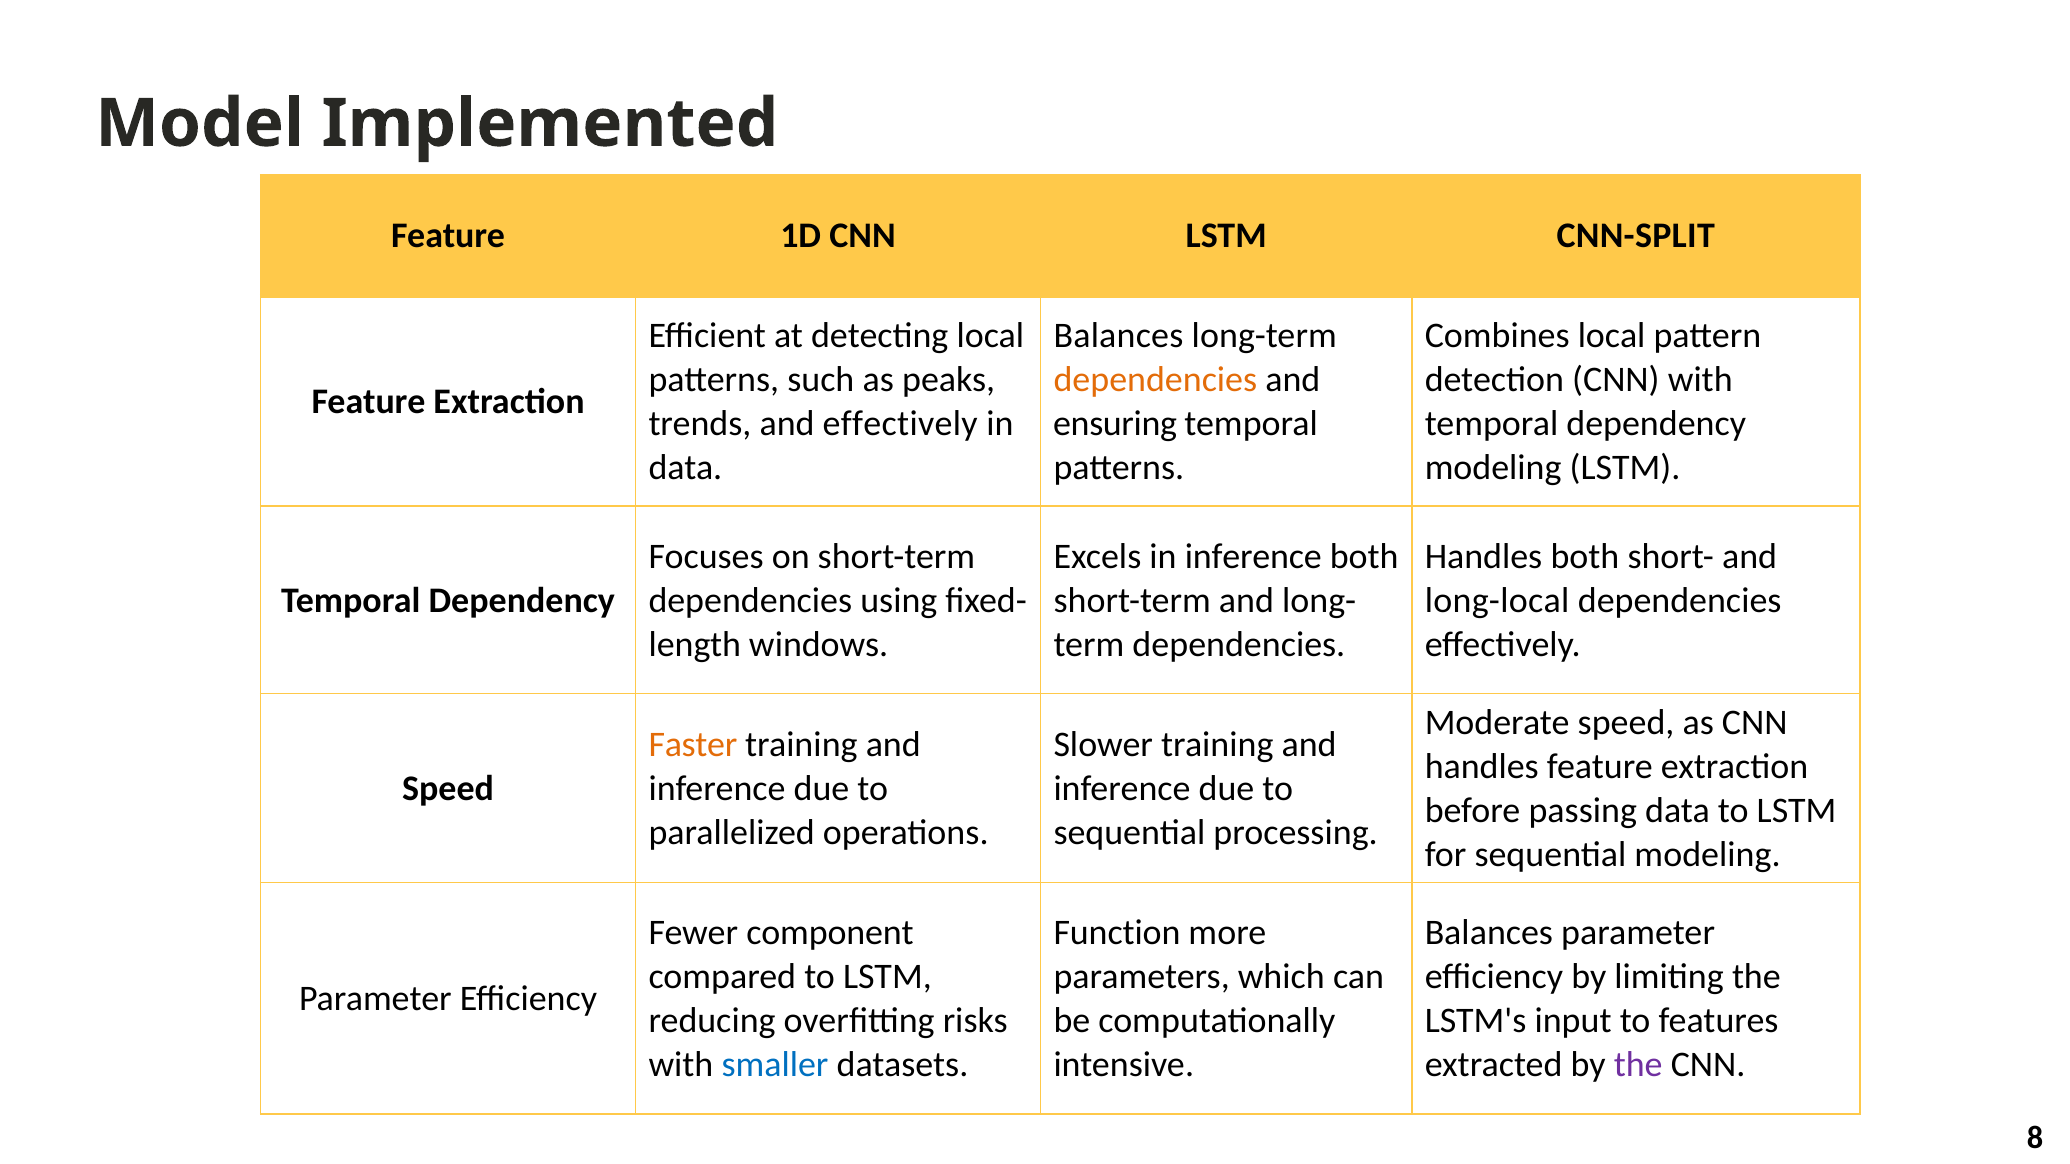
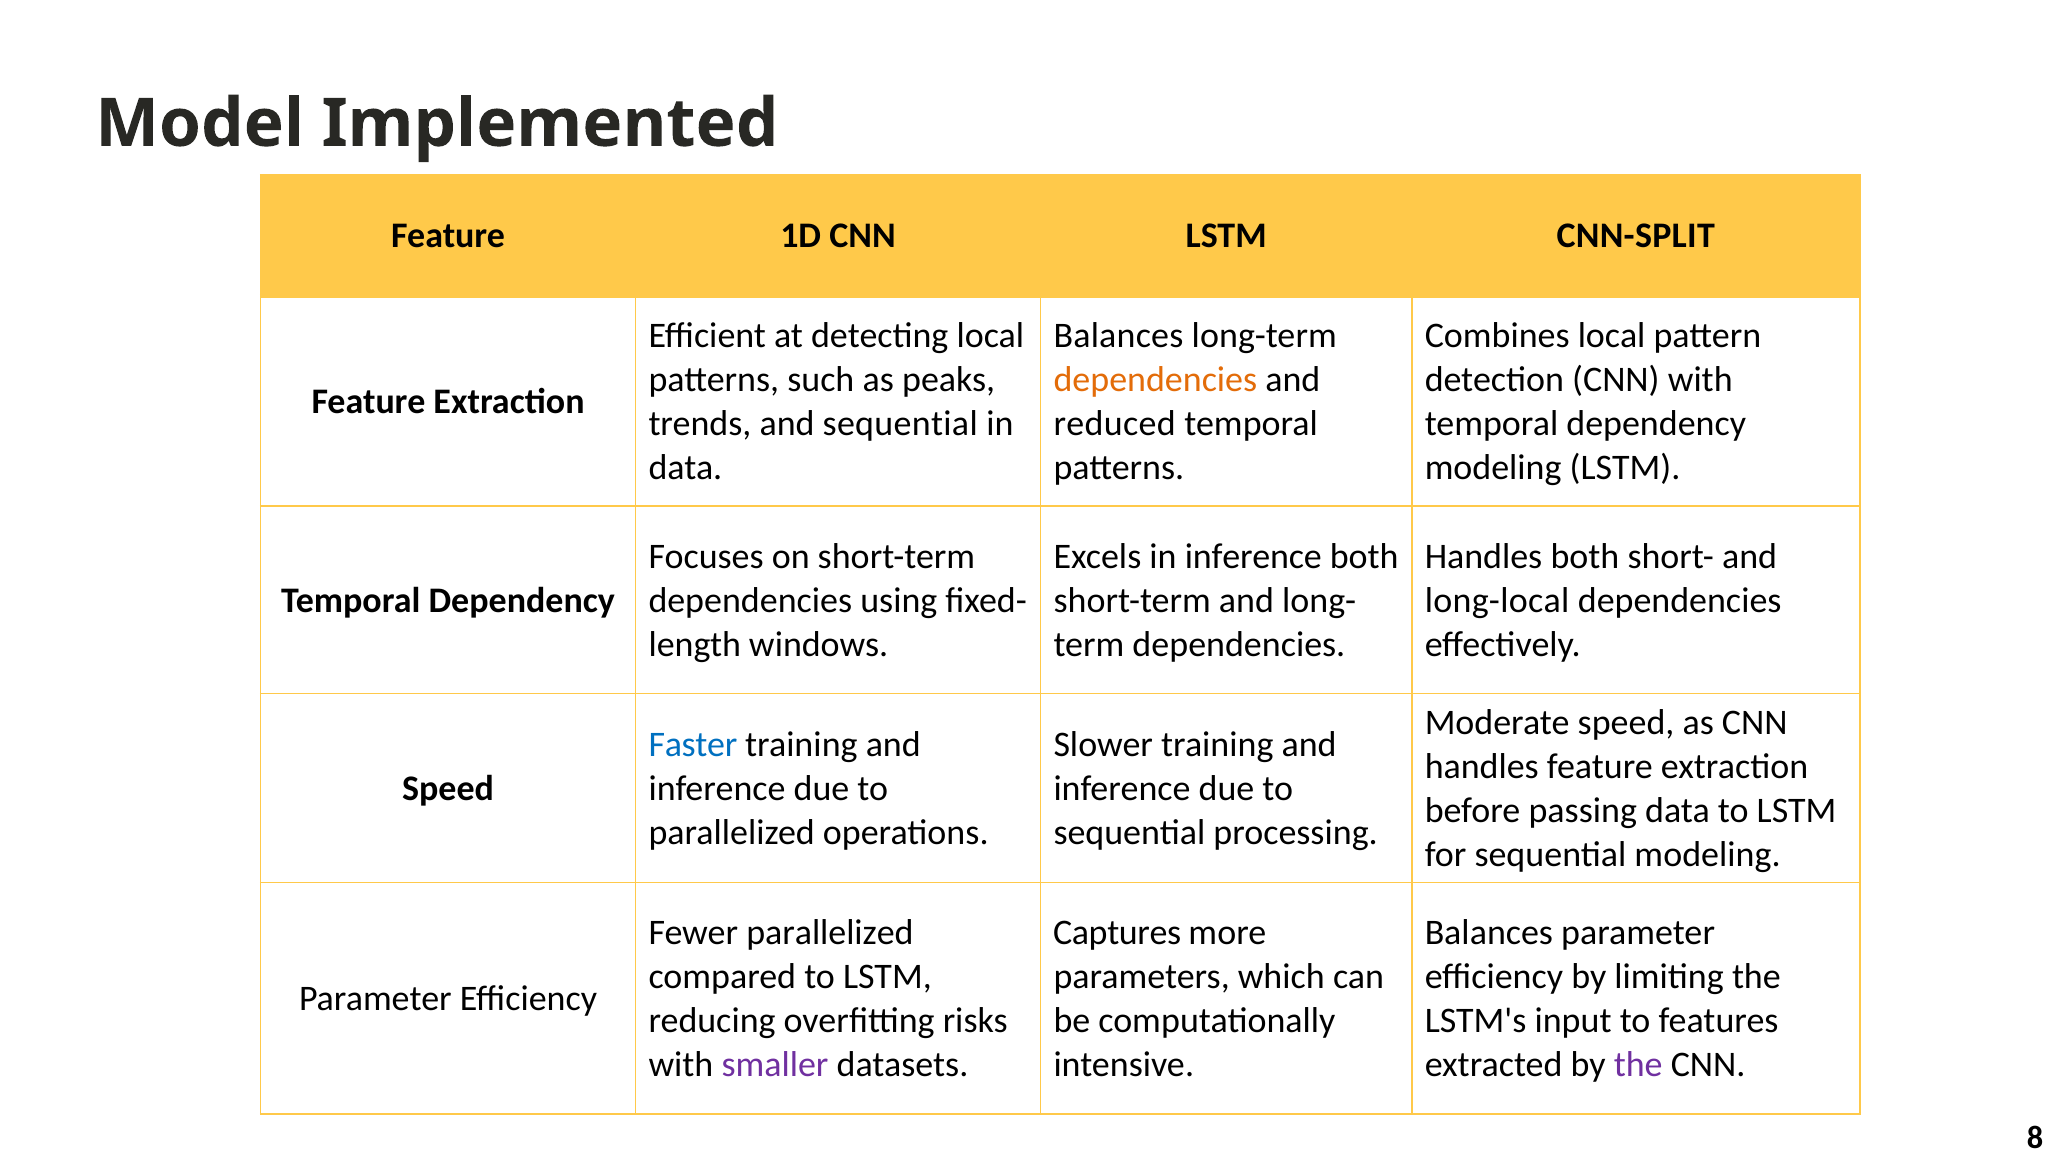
and effectively: effectively -> sequential (900, 424)
ensuring: ensuring -> reduced (1115, 424)
Faster colour: orange -> blue (693, 745)
Fewer component: component -> parallelized (830, 933)
Function: Function -> Captures (1117, 933)
smaller colour: blue -> purple (775, 1065)
